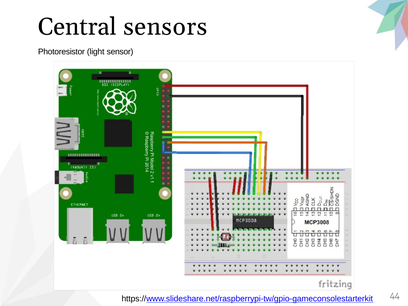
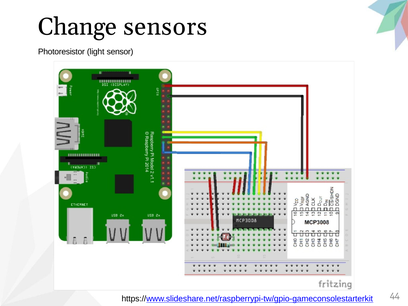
Central: Central -> Change (77, 27)
